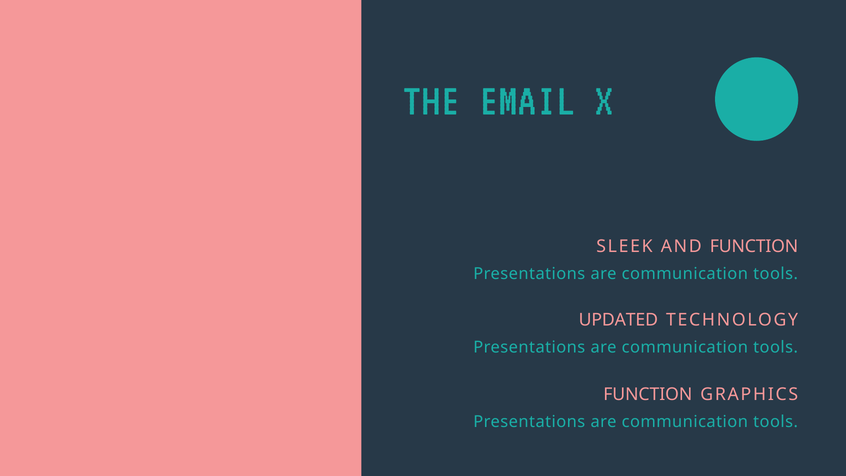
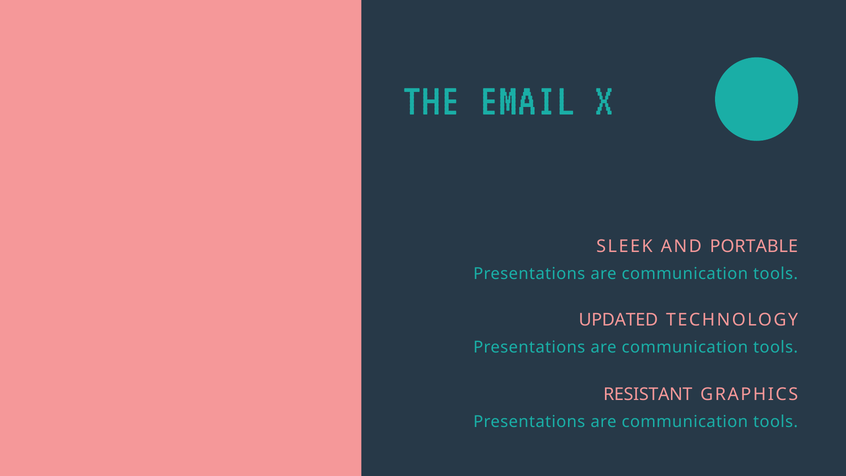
AND FUNCTION: FUNCTION -> PORTABLE (754, 247)
FUNCTION: FUNCTION -> RESISTANT (648, 394)
